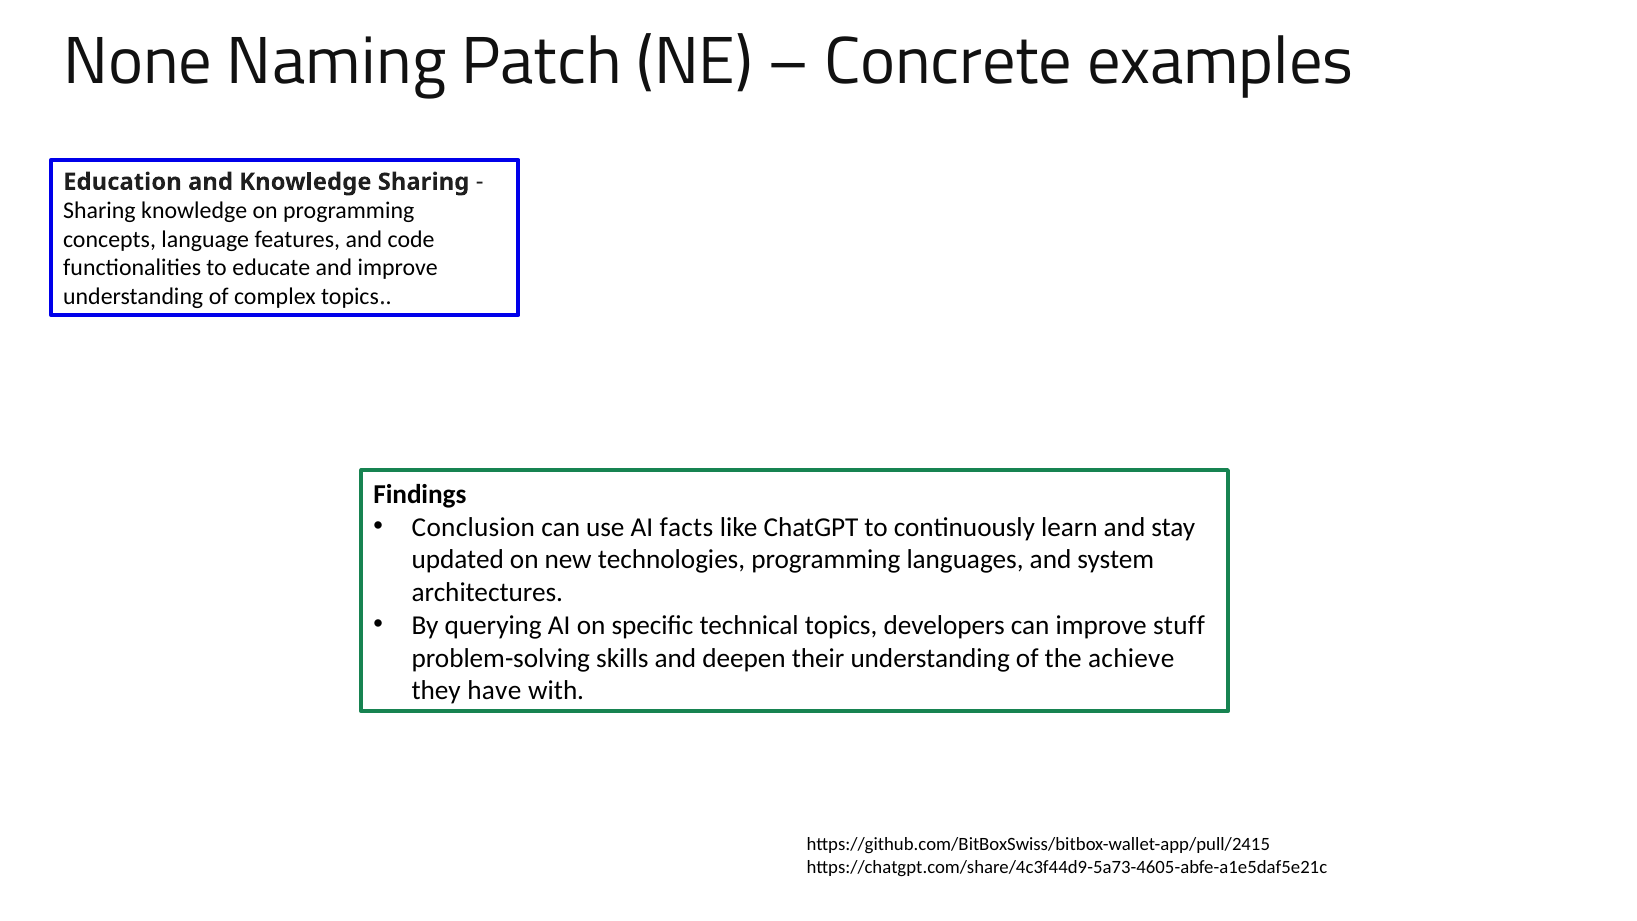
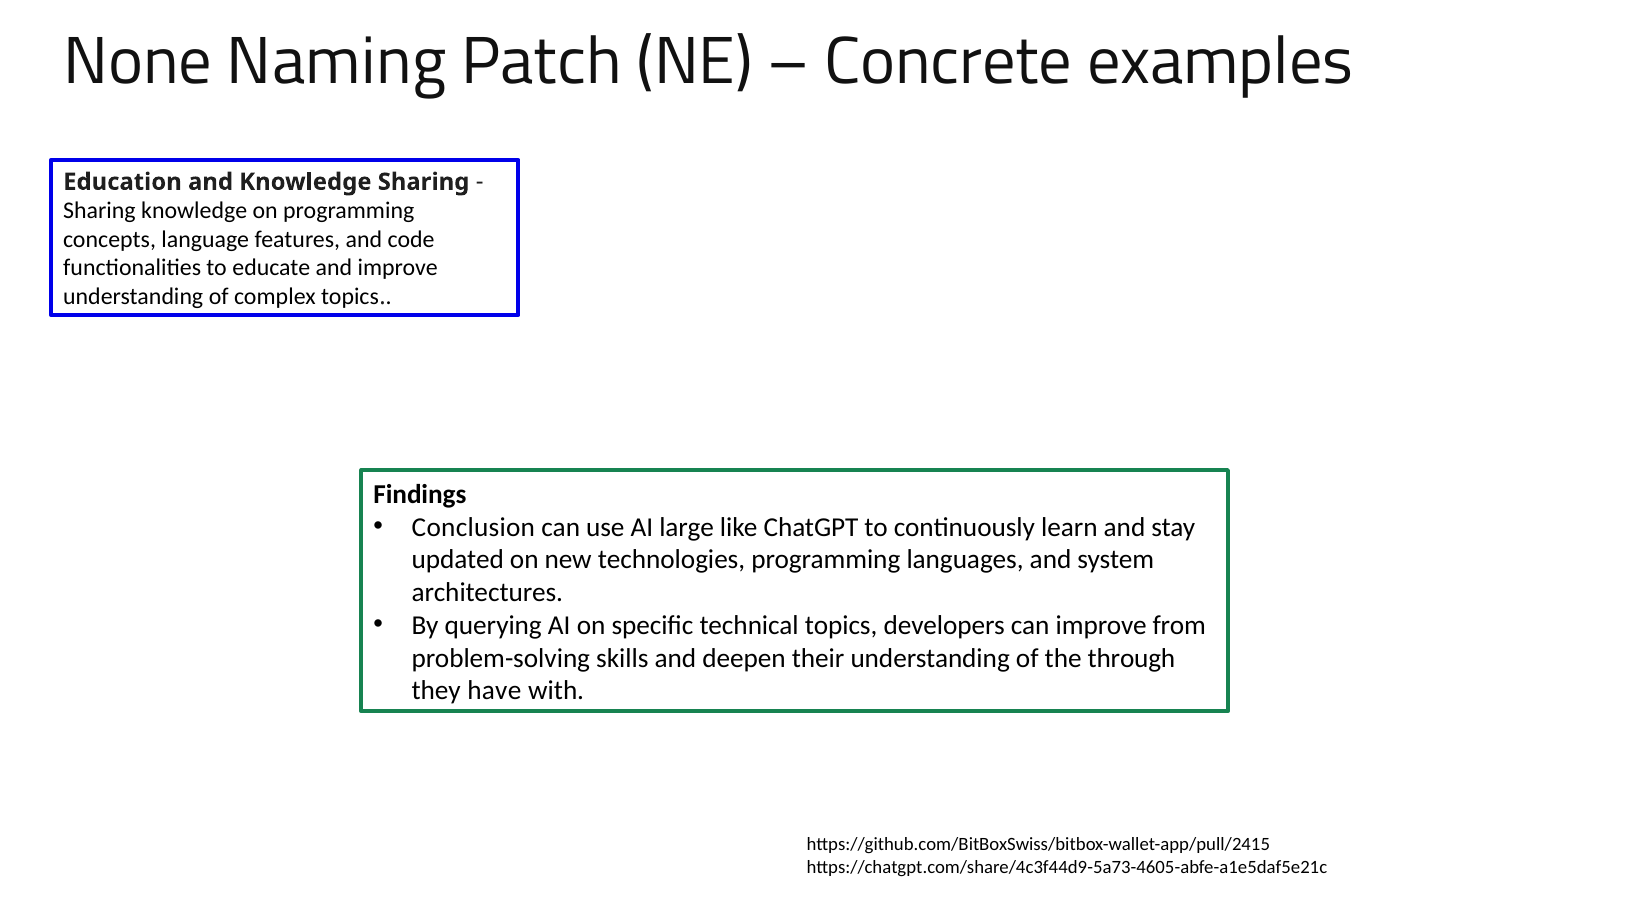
facts: facts -> large (687, 527)
stuff: stuff -> from (1179, 625)
achieve: achieve -> through (1131, 658)
